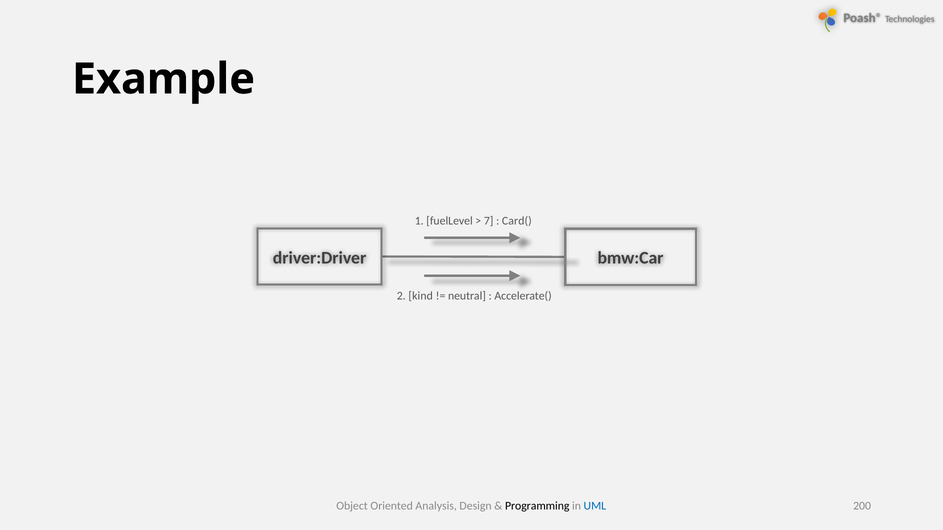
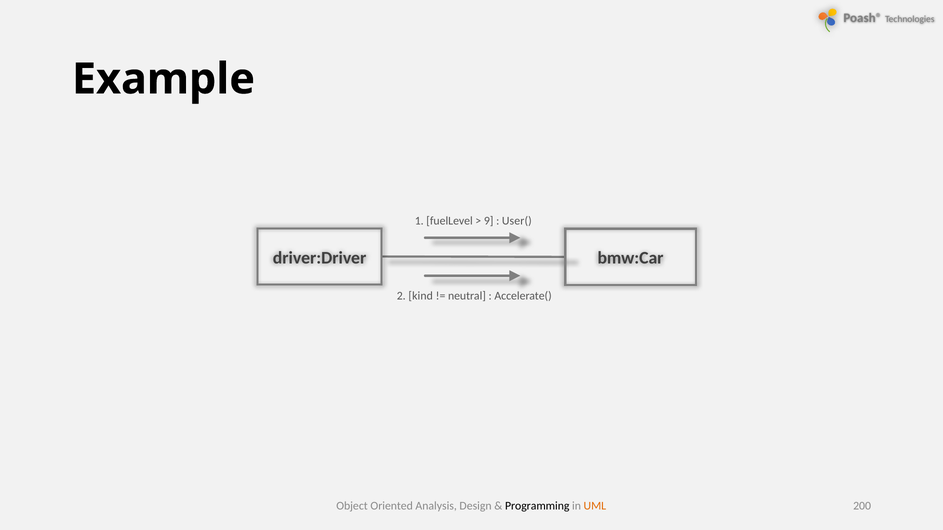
7: 7 -> 9 (489, 221)
Card(: Card( -> User( (517, 221)
UML colour: blue -> orange (595, 506)
